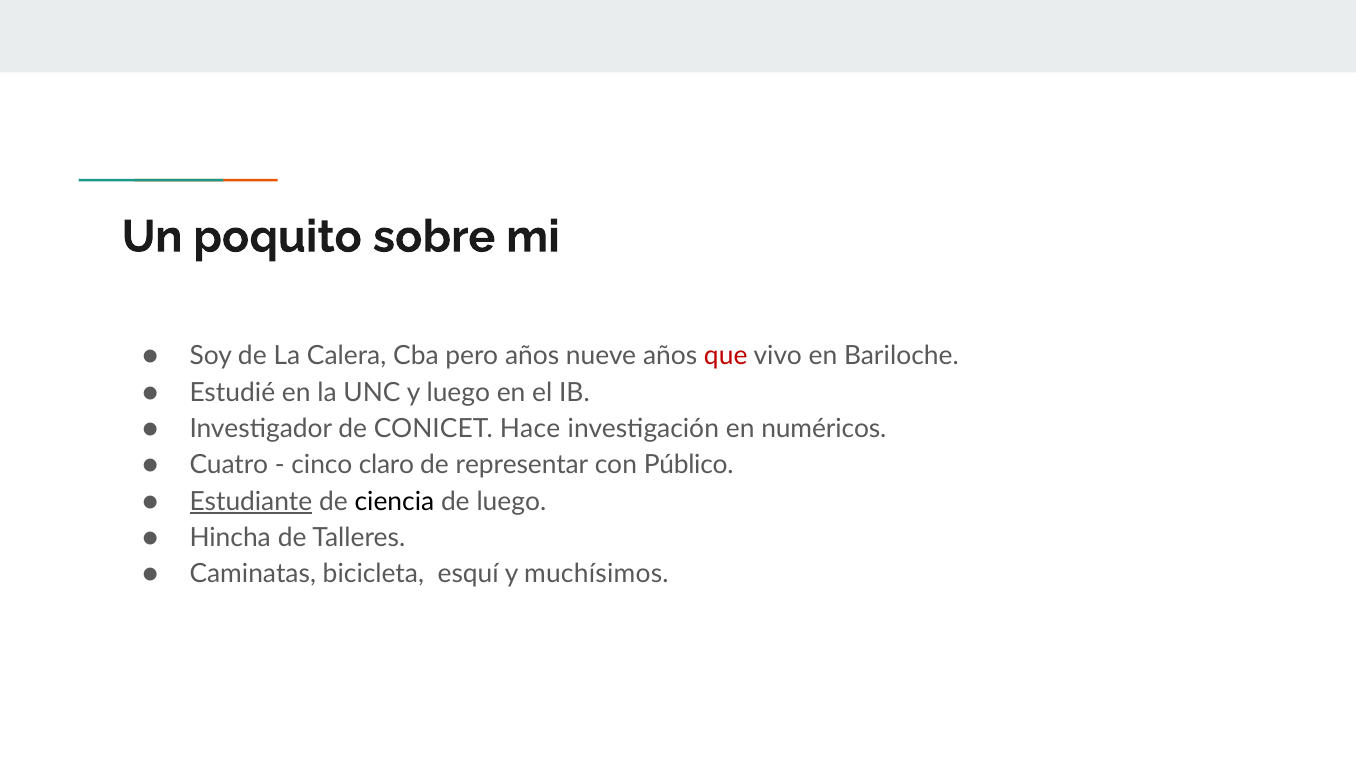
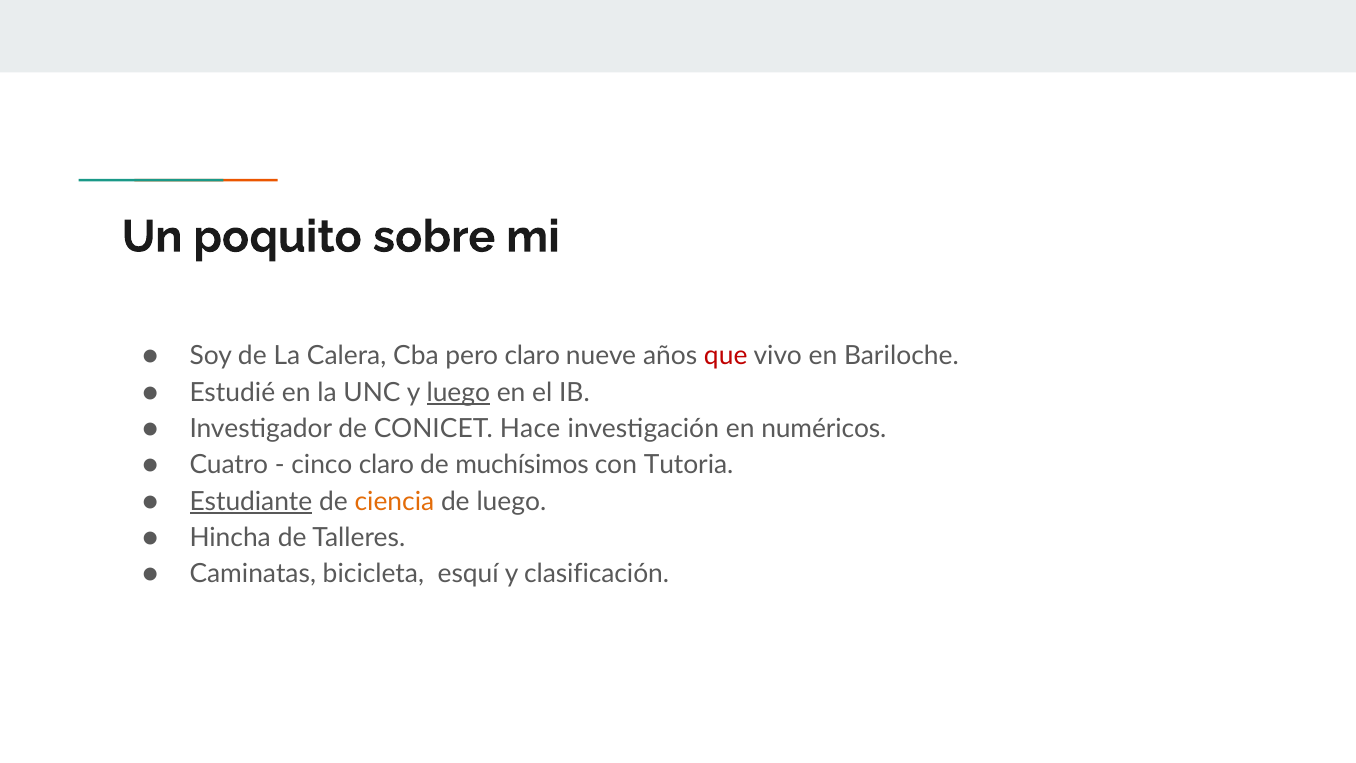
pero años: años -> claro (532, 356)
luego underline: none -> present (458, 392)
representar: representar -> muchísimos (522, 465)
Público: Público -> Tutoria (689, 465)
ciencia colour: black -> orange (394, 501)
muchísimos: muchísimos -> clasificación (597, 574)
